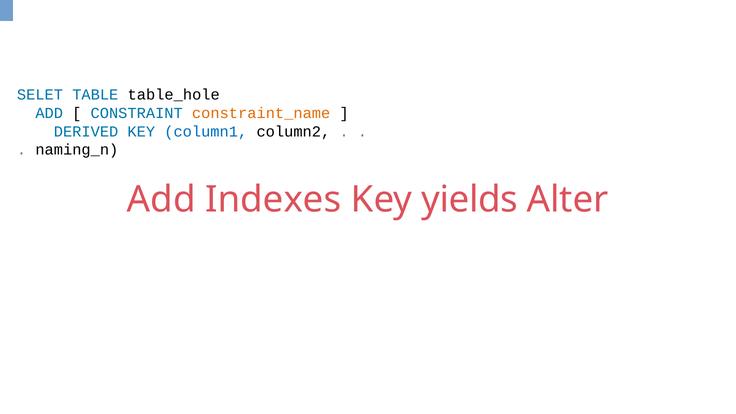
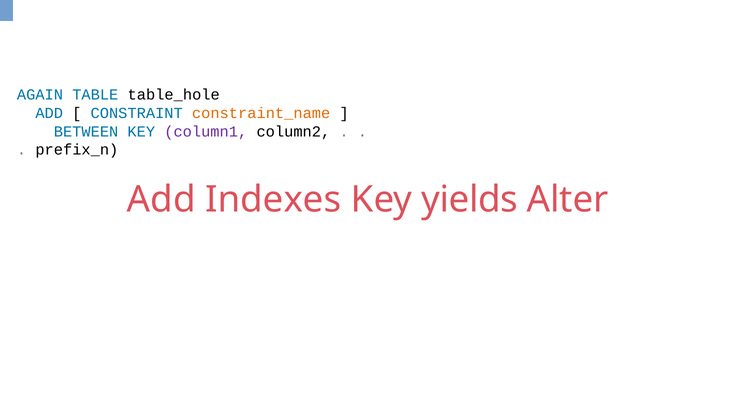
SELET: SELET -> AGAIN (40, 95)
DERIVED: DERIVED -> BETWEEN (86, 132)
column1 colour: blue -> purple (206, 132)
naming_n: naming_n -> prefix_n (77, 150)
